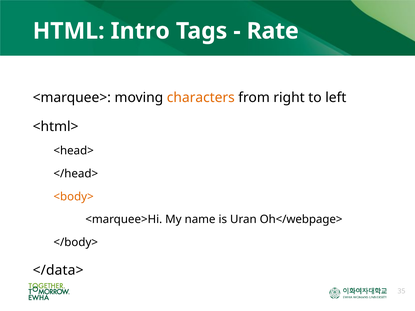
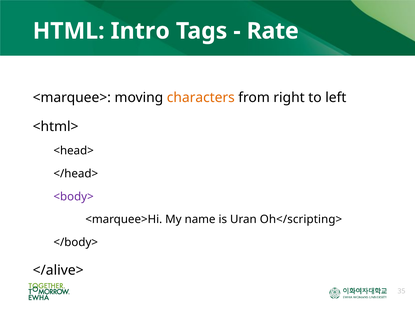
<body> colour: orange -> purple (74, 197)
Oh</webpage>: Oh</webpage> -> Oh</scripting> (301, 220)
</data>: </data> -> </alive> (58, 271)
